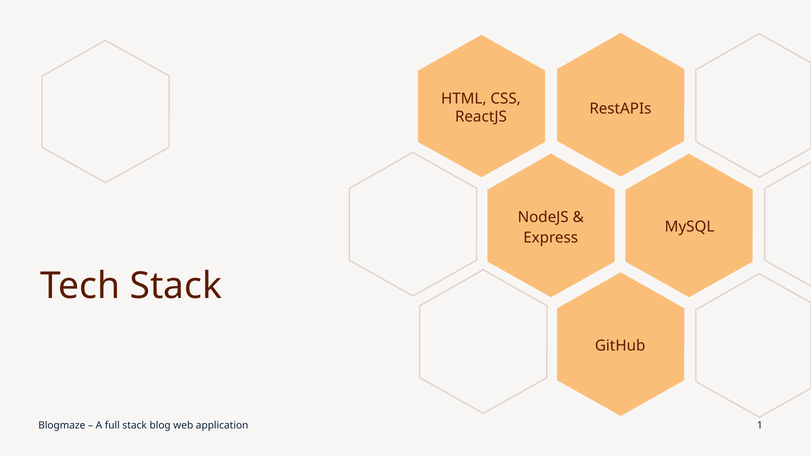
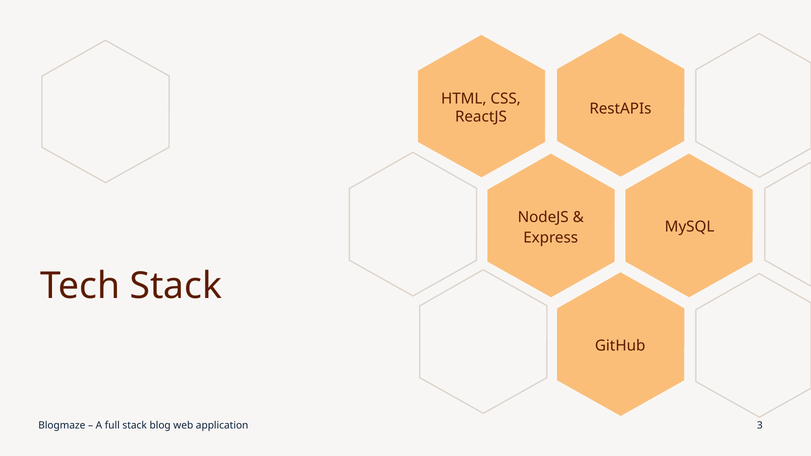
1: 1 -> 3 (760, 426)
